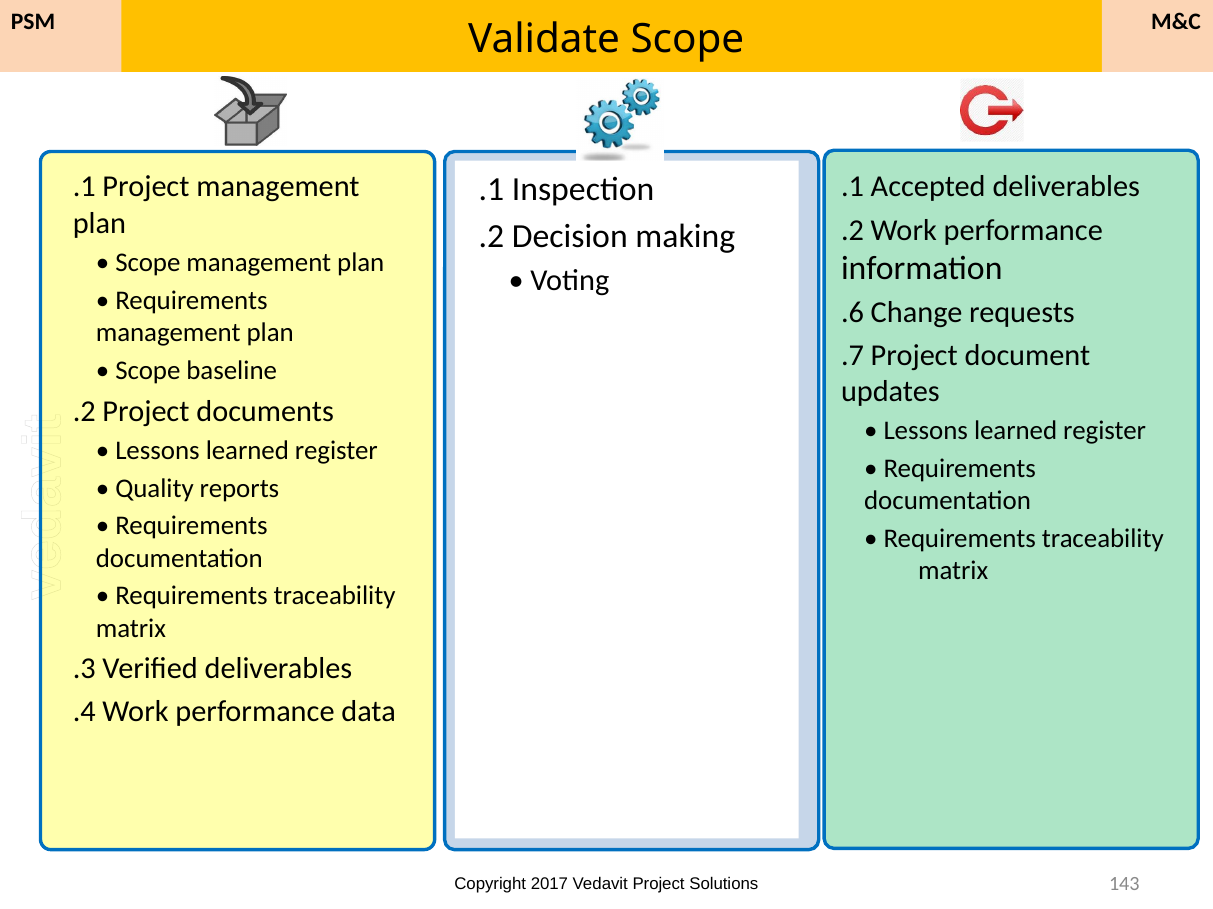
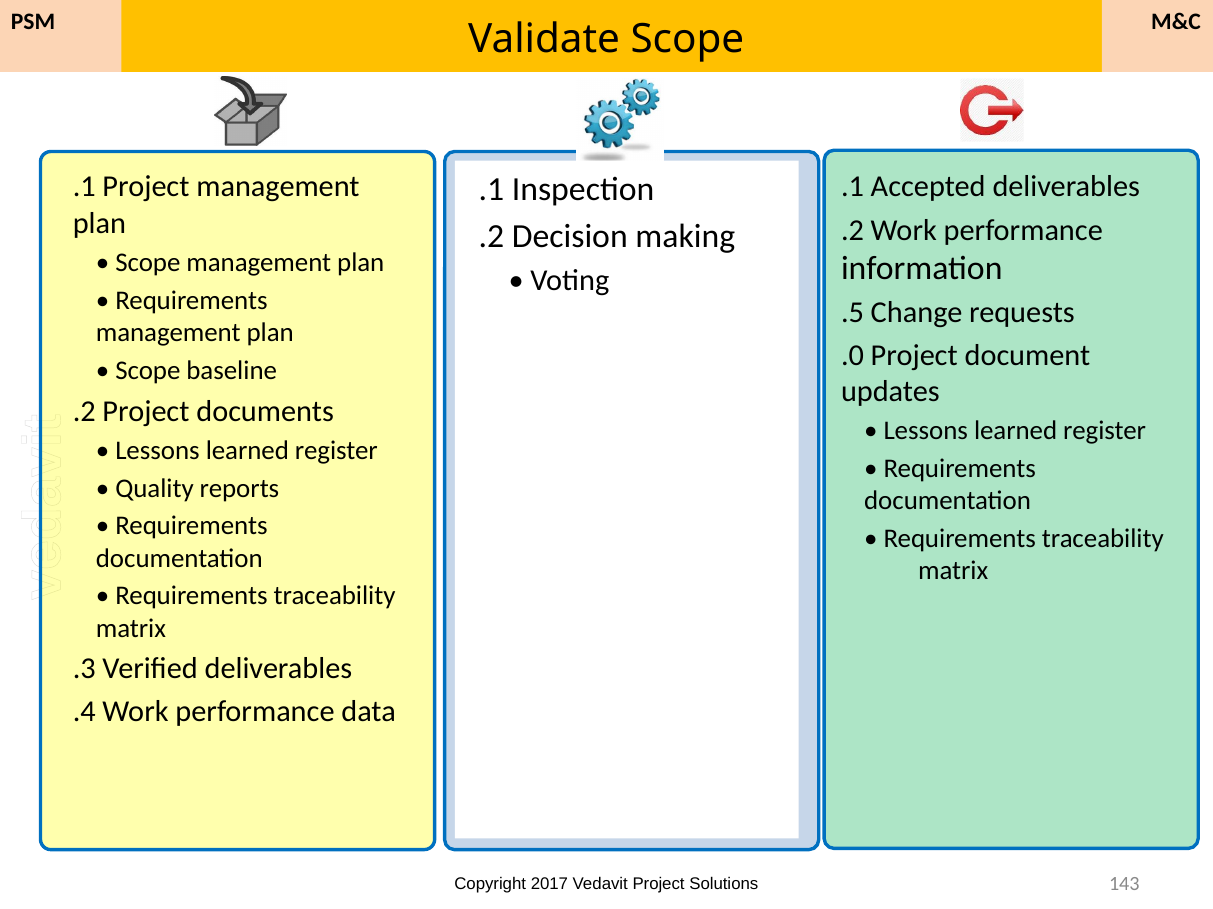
.6: .6 -> .5 (852, 313)
.7: .7 -> .0 (852, 356)
